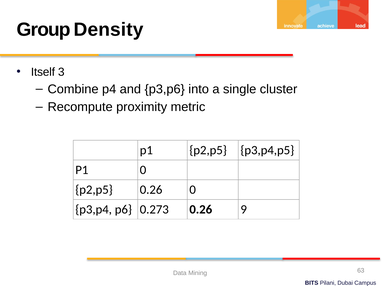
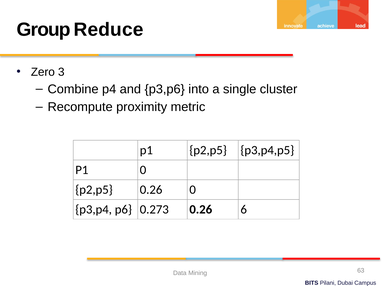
Density: Density -> Reduce (109, 30)
Itself: Itself -> Zero (43, 72)
9: 9 -> 6 (244, 210)
